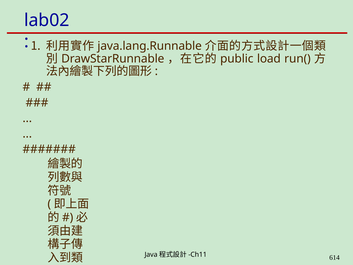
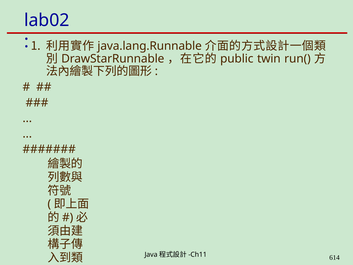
load: load -> twin (269, 59)
